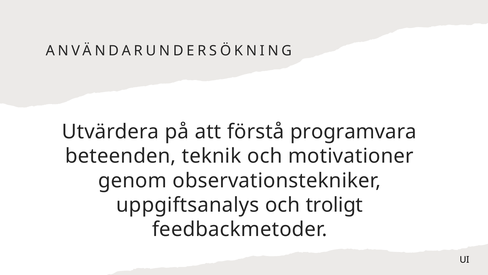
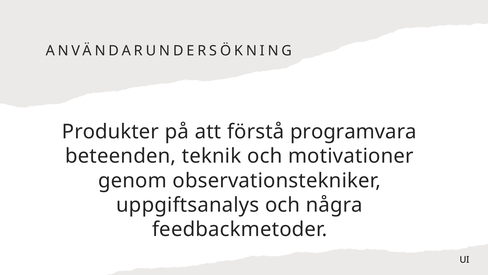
Utvärdera: Utvärdera -> Produkter (110, 132)
troligt: troligt -> några (334, 205)
